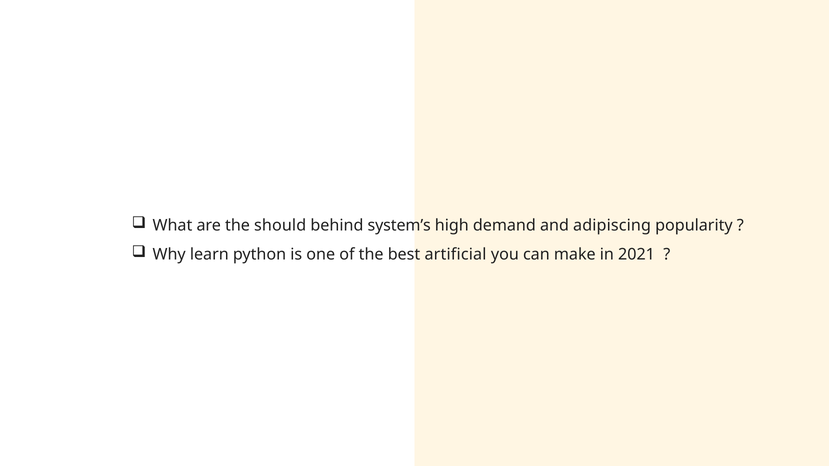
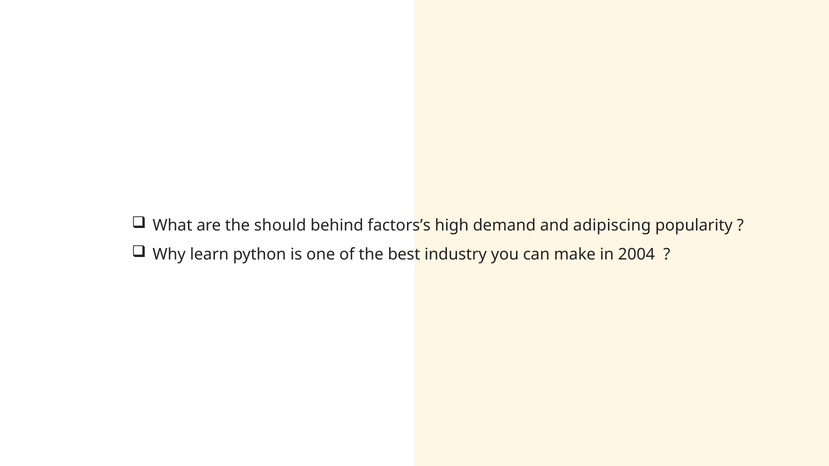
system’s: system’s -> factors’s (399, 226)
artificial: artificial -> industry (456, 255)
2021: 2021 -> 2004 (637, 255)
